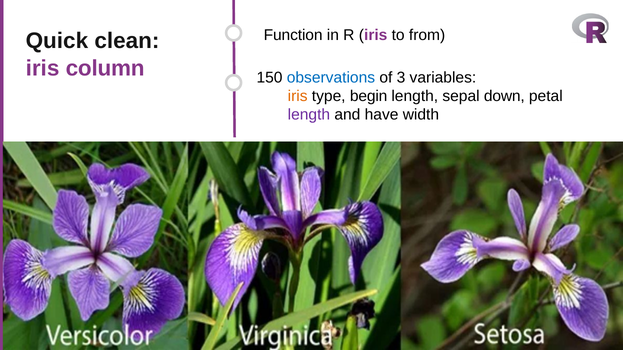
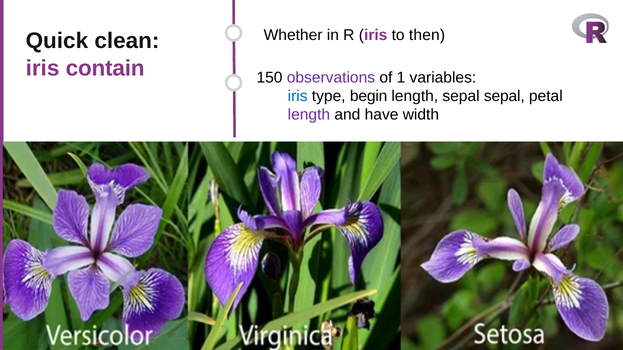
Function: Function -> Whether (293, 35)
from: from -> then (427, 35)
column: column -> contain (105, 68)
observations colour: blue -> purple (331, 78)
3: 3 -> 1 (401, 78)
iris colour: orange -> blue (298, 96)
sepal down: down -> sepal (504, 96)
